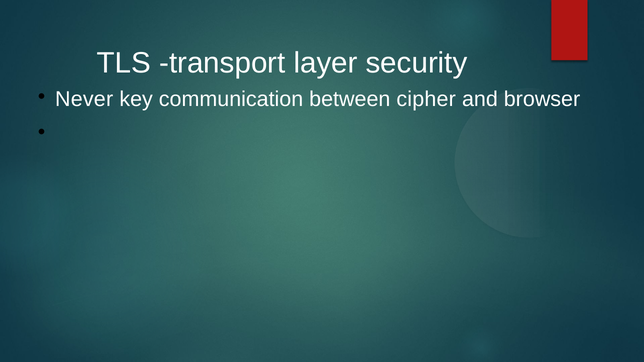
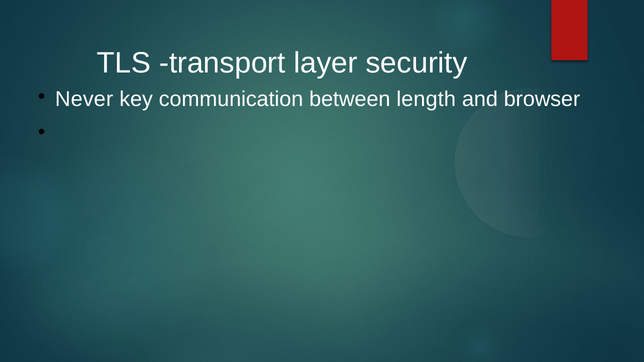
cipher: cipher -> length (426, 99)
